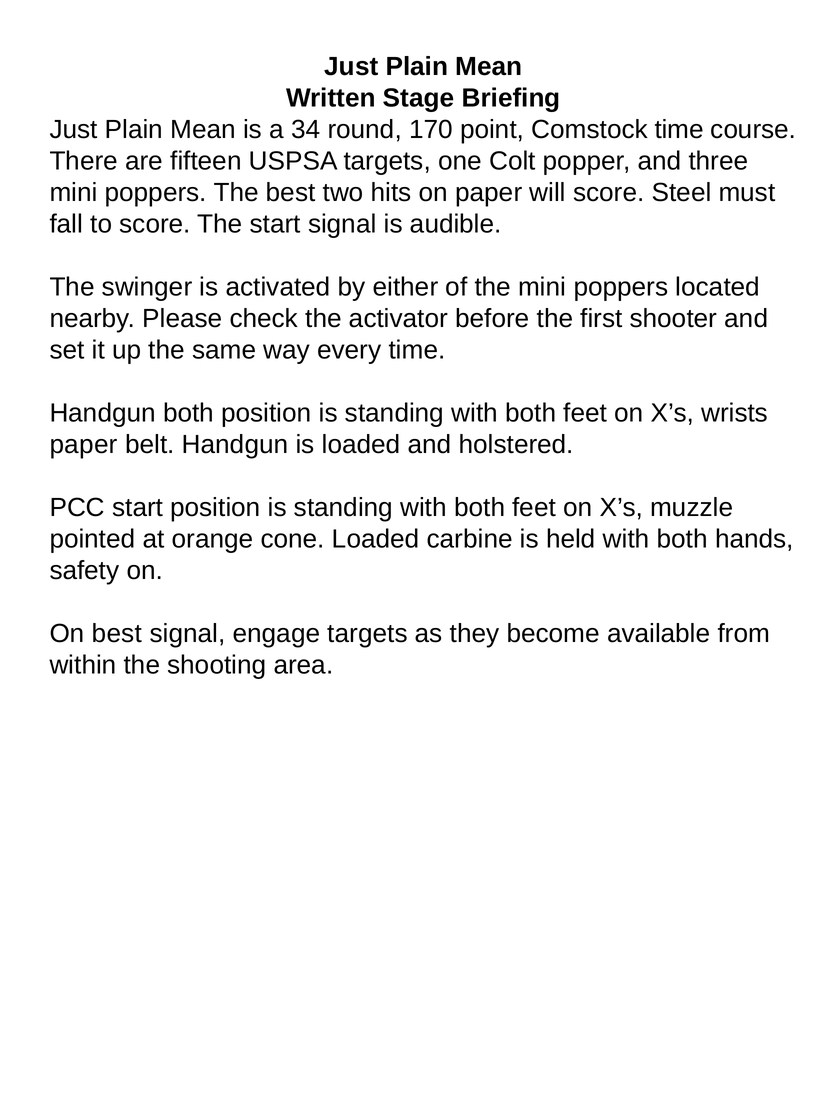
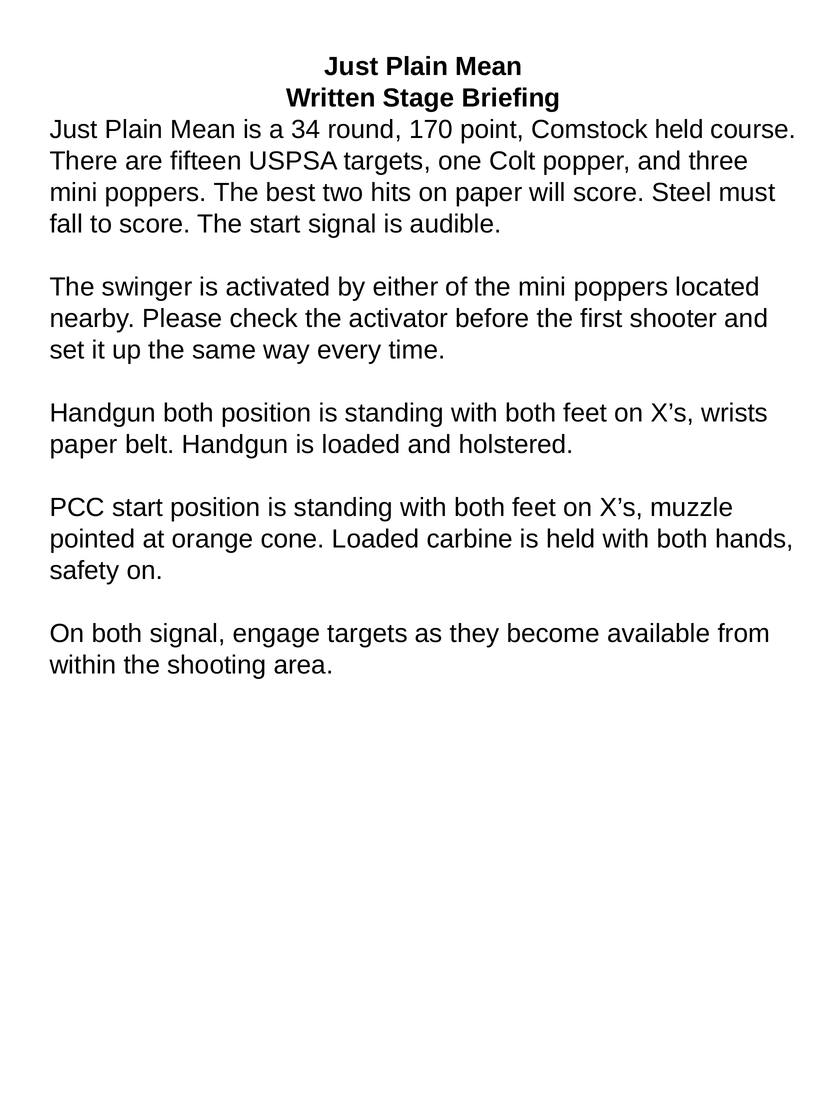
Comstock time: time -> held (679, 130)
On best: best -> both (117, 633)
